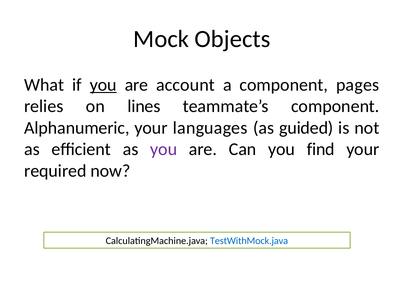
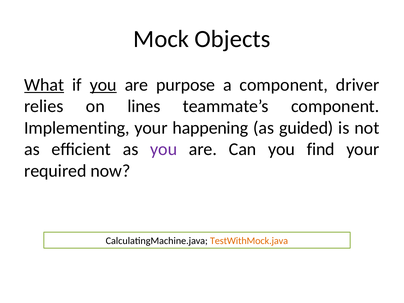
What underline: none -> present (44, 85)
account: account -> purpose (186, 85)
pages: pages -> driver (358, 85)
Alphanumeric: Alphanumeric -> Implementing (77, 128)
languages: languages -> happening (210, 128)
TestWithMock.java colour: blue -> orange (249, 241)
